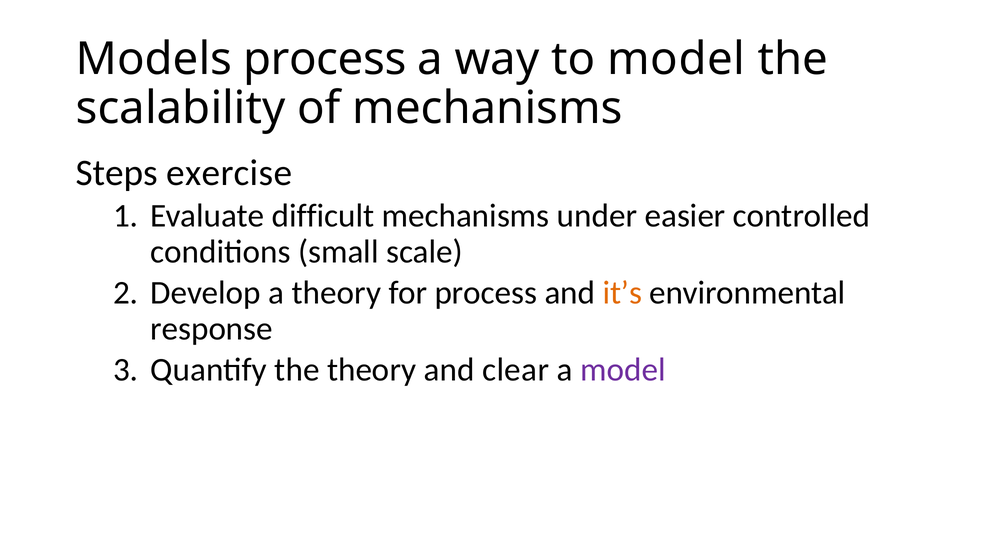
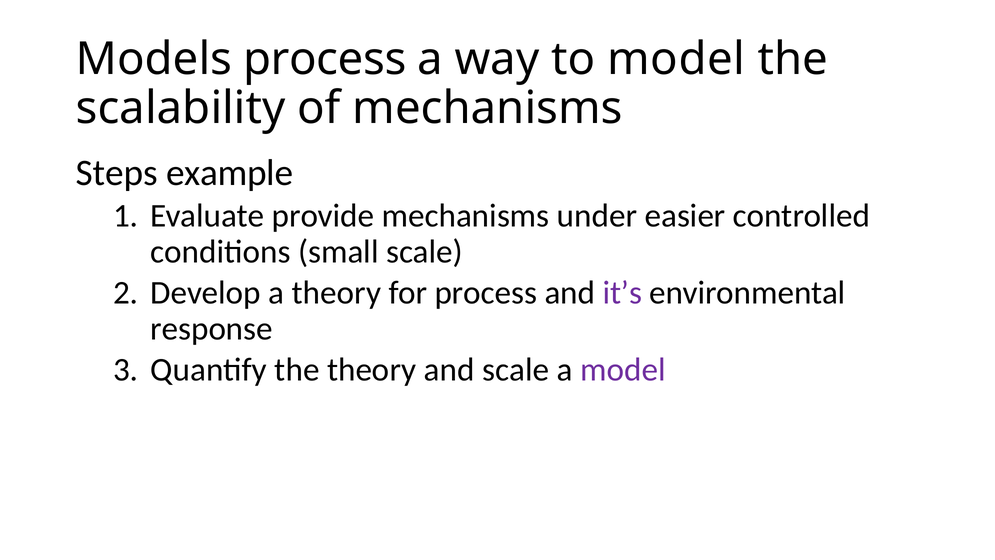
exercise: exercise -> example (230, 173)
difficult: difficult -> provide (323, 216)
it’s colour: orange -> purple (622, 293)
and clear: clear -> scale (516, 370)
